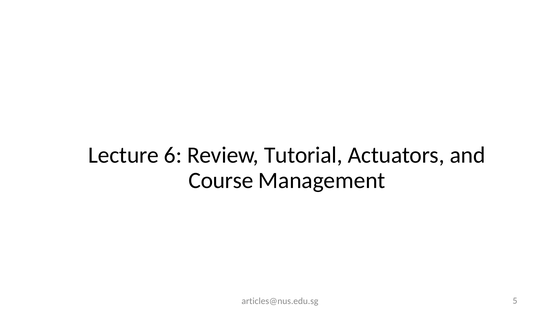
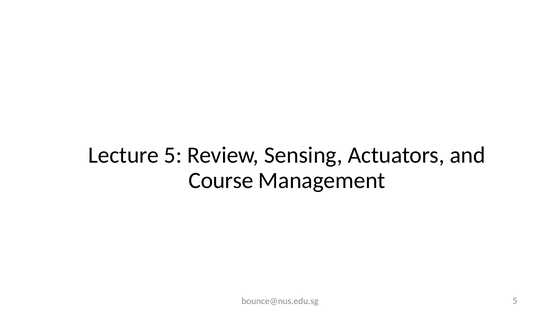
Lecture 6: 6 -> 5 (173, 155)
Tutorial: Tutorial -> Sensing (303, 155)
articles@nus.edu.sg: articles@nus.edu.sg -> bounce@nus.edu.sg (280, 301)
